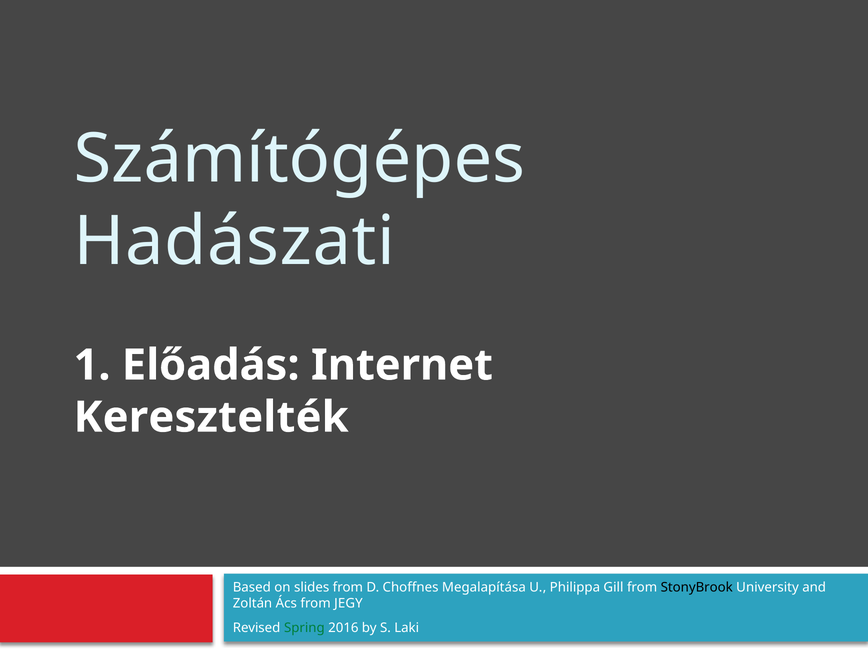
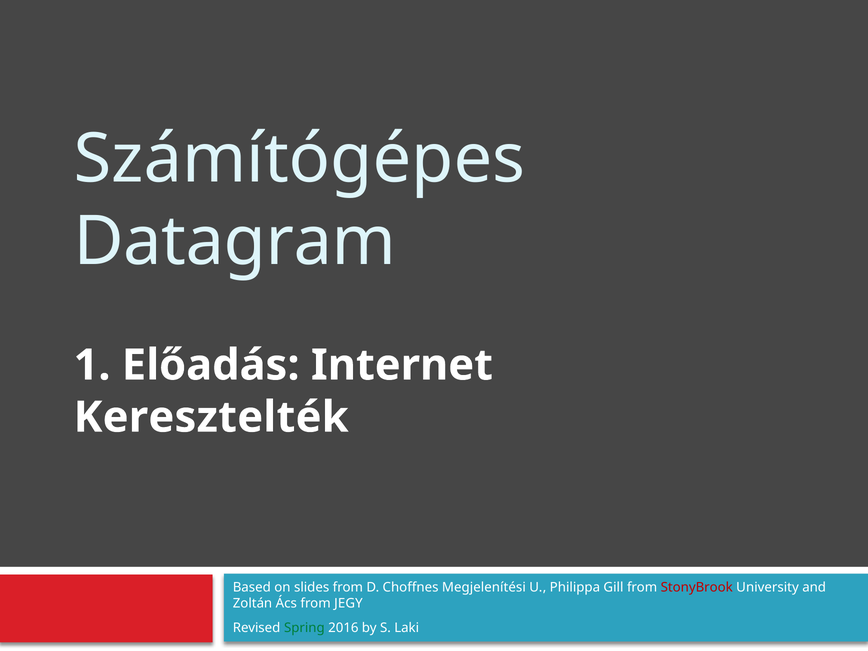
Hadászati: Hadászati -> Datagram (235, 241)
Megalapítása: Megalapítása -> Megjelenítési (484, 588)
StonyBrook colour: black -> red (697, 588)
